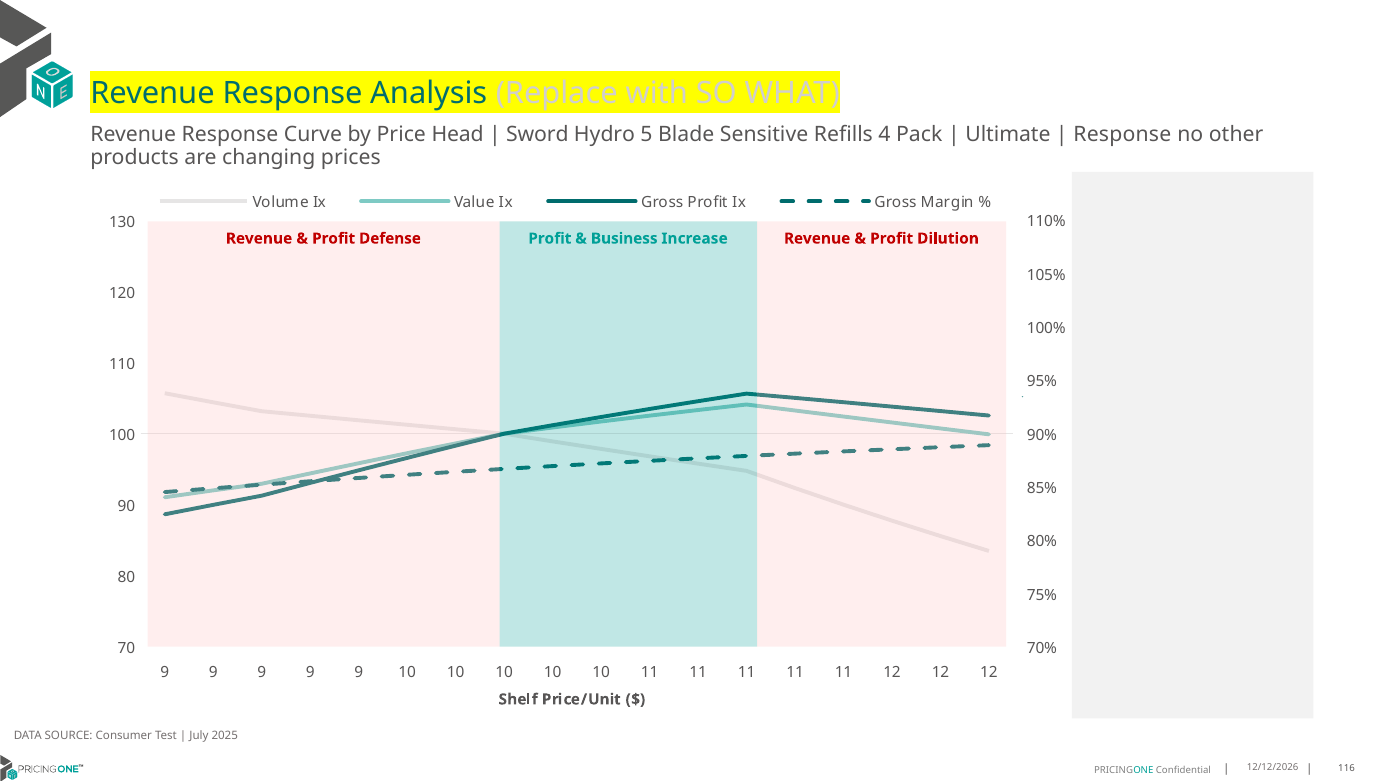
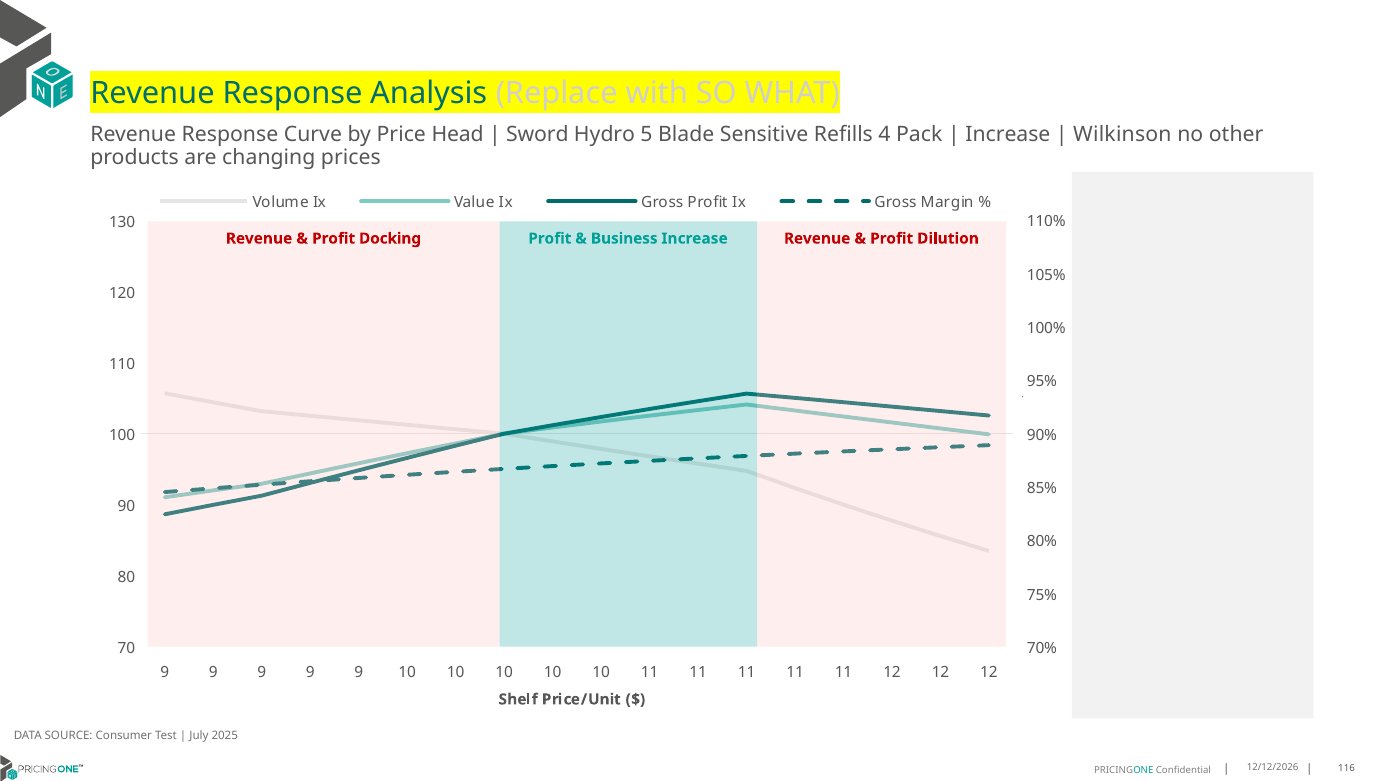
Ultimate: Ultimate -> Increase (1008, 134)
Response: Response -> Wilkinson (1122, 134)
Defense: Defense -> Docking (390, 239)
